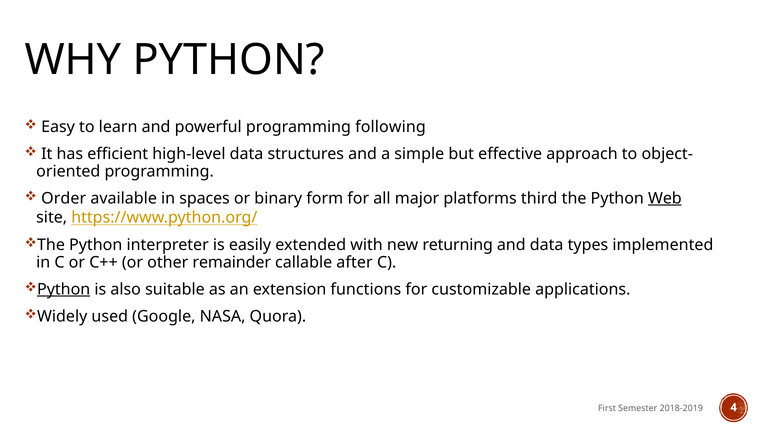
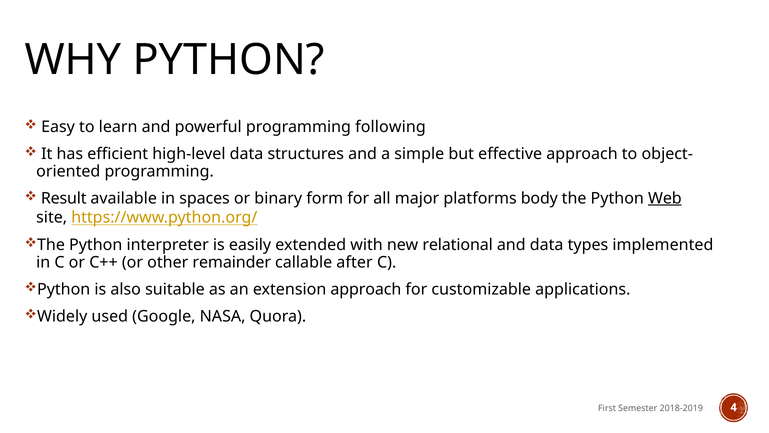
Order: Order -> Result (64, 198)
third: third -> body (539, 198)
returning: returning -> relational (458, 245)
Python underline: present -> none (64, 289)
extension functions: functions -> approach (366, 289)
